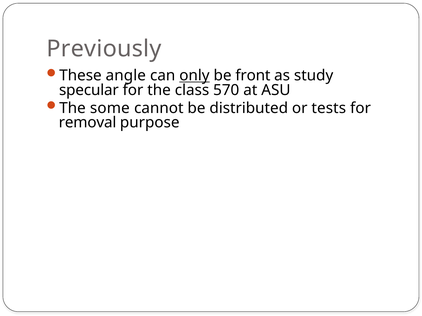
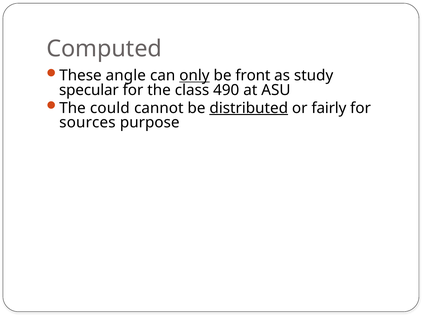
Previously: Previously -> Computed (104, 49)
570: 570 -> 490 (226, 90)
some: some -> could (110, 108)
distributed underline: none -> present (249, 108)
tests: tests -> fairly (329, 108)
removal: removal -> sources (87, 123)
